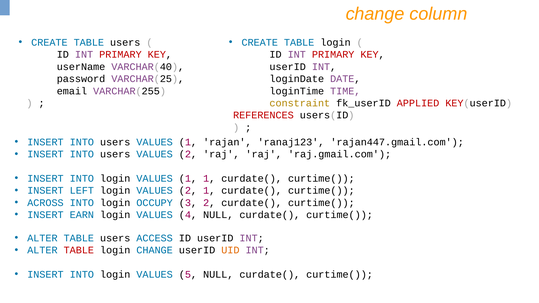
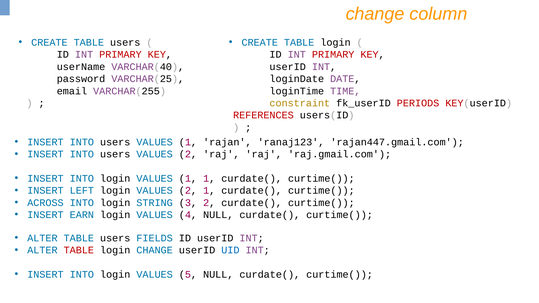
APPLIED: APPLIED -> PERIODS (418, 103)
OCCUPY: OCCUPY -> STRING (155, 203)
ACCESS: ACCESS -> FIELDS (155, 238)
UID colour: orange -> blue (230, 250)
